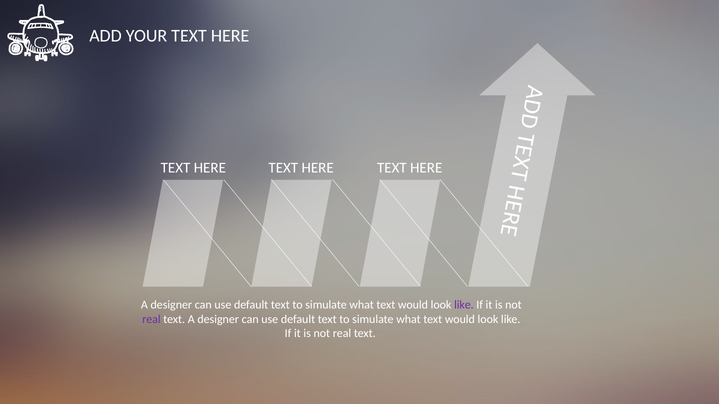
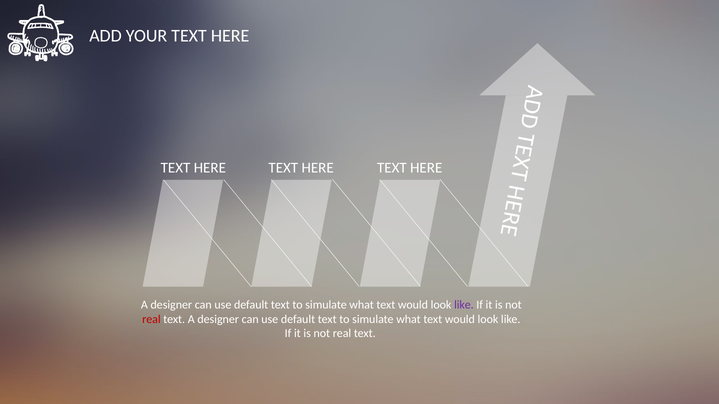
real colour: purple -> red (151, 319)
